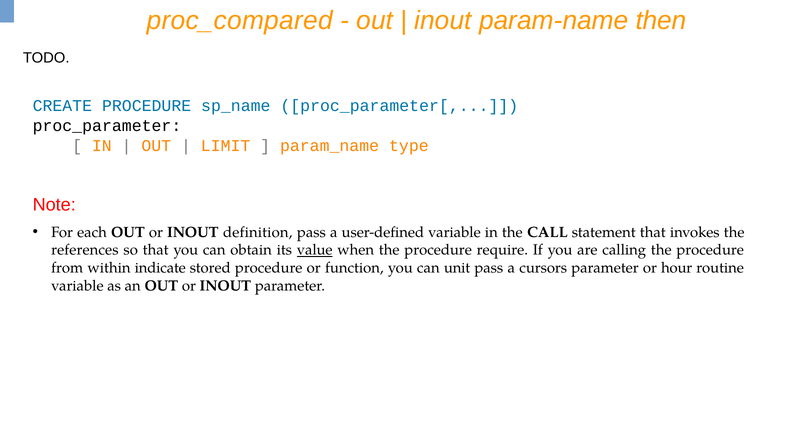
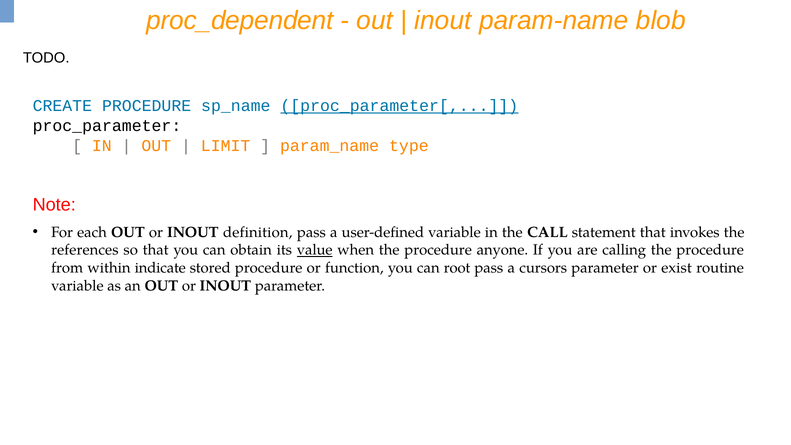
proc_compared: proc_compared -> proc_dependent (240, 21)
then: then -> blob (661, 21)
proc_parameter[ underline: none -> present (399, 106)
require: require -> anyone (502, 250)
unit: unit -> root (457, 268)
hour: hour -> exist (677, 268)
